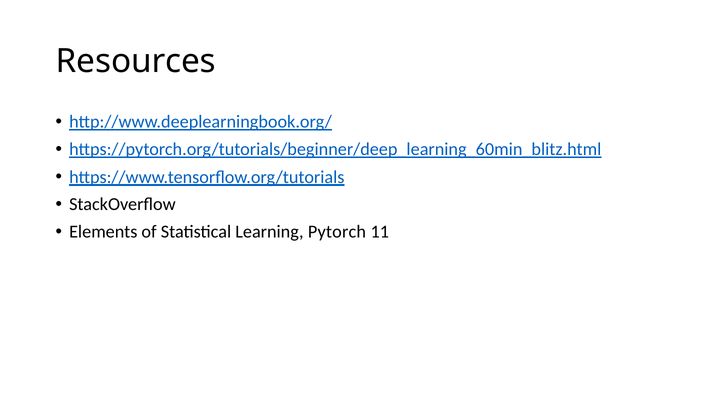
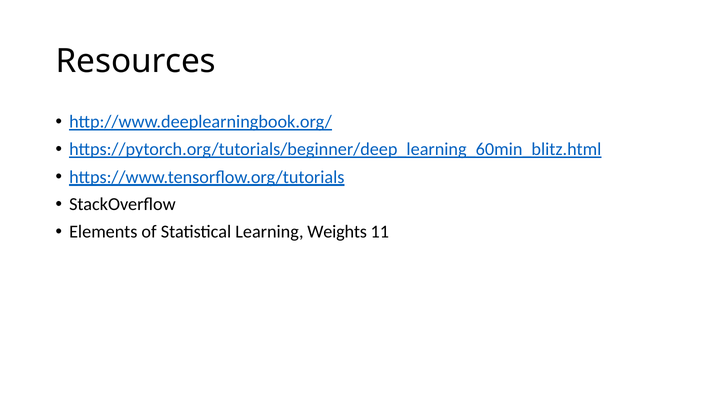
Pytorch: Pytorch -> Weights (337, 231)
